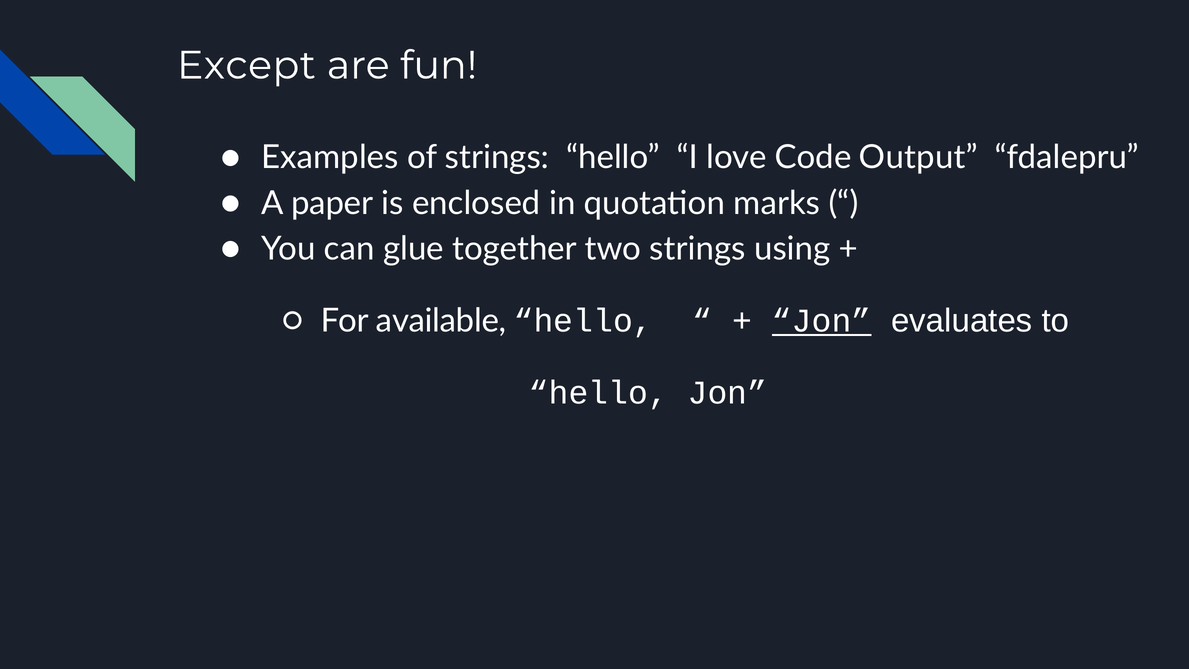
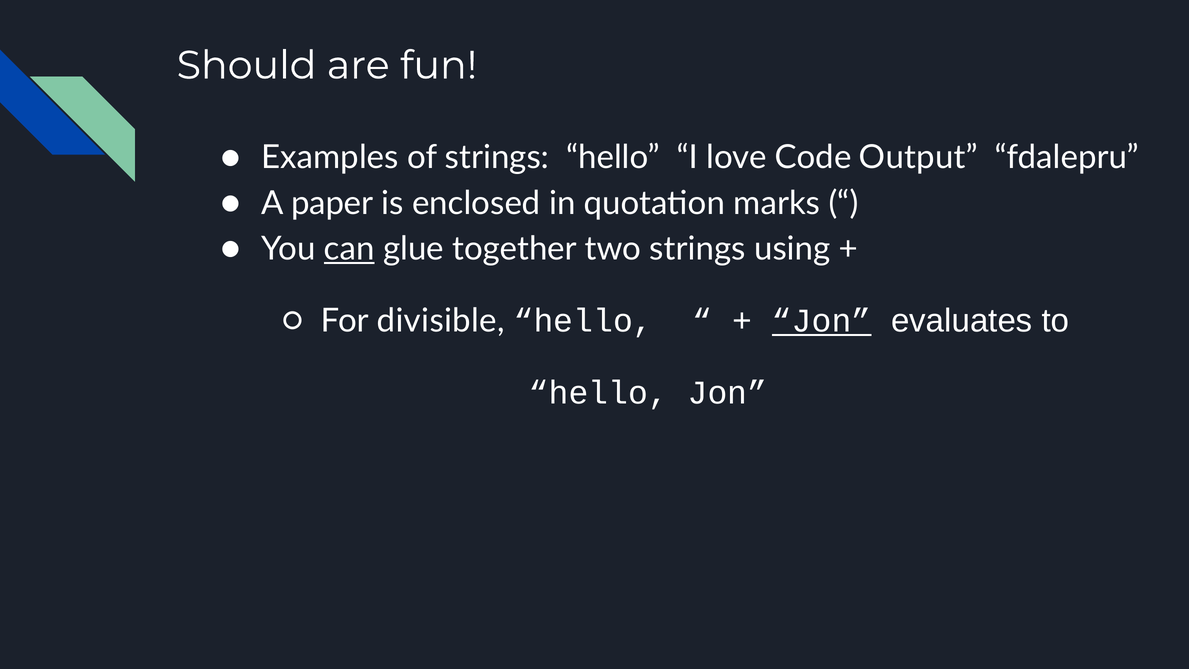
Except: Except -> Should (247, 65)
can underline: none -> present (349, 249)
available: available -> divisible (441, 321)
